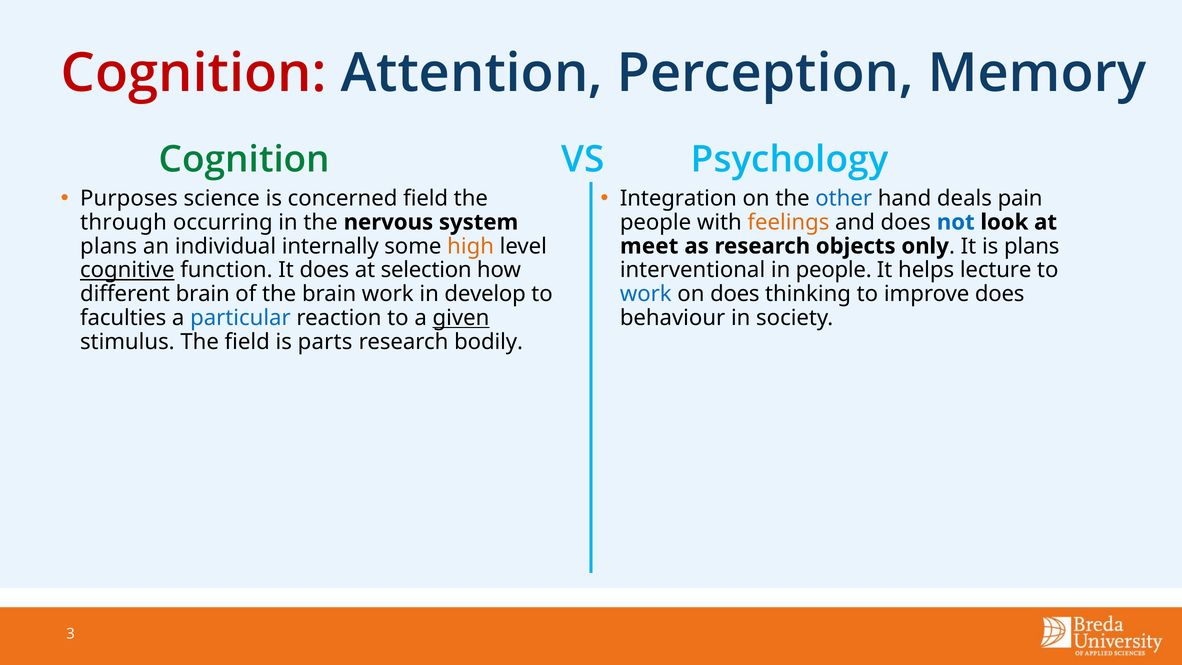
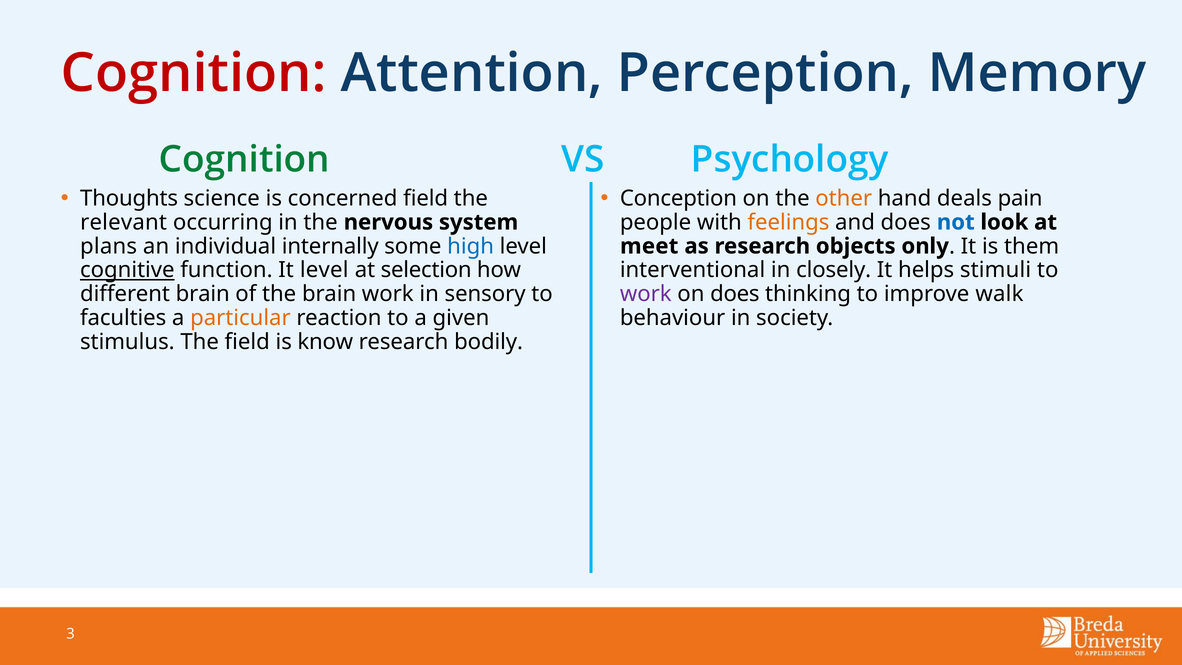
Purposes: Purposes -> Thoughts (129, 198)
Integration: Integration -> Conception (678, 198)
other colour: blue -> orange (844, 198)
through: through -> relevant (124, 222)
high colour: orange -> blue (471, 246)
is plans: plans -> them (1032, 246)
It does: does -> level (324, 270)
in people: people -> closely (834, 270)
lecture: lecture -> stimuli (996, 270)
develop: develop -> sensory (485, 294)
work colour: blue -> purple (646, 294)
improve does: does -> walk (999, 294)
particular colour: blue -> orange (240, 318)
given underline: present -> none (461, 318)
parts: parts -> know (325, 342)
